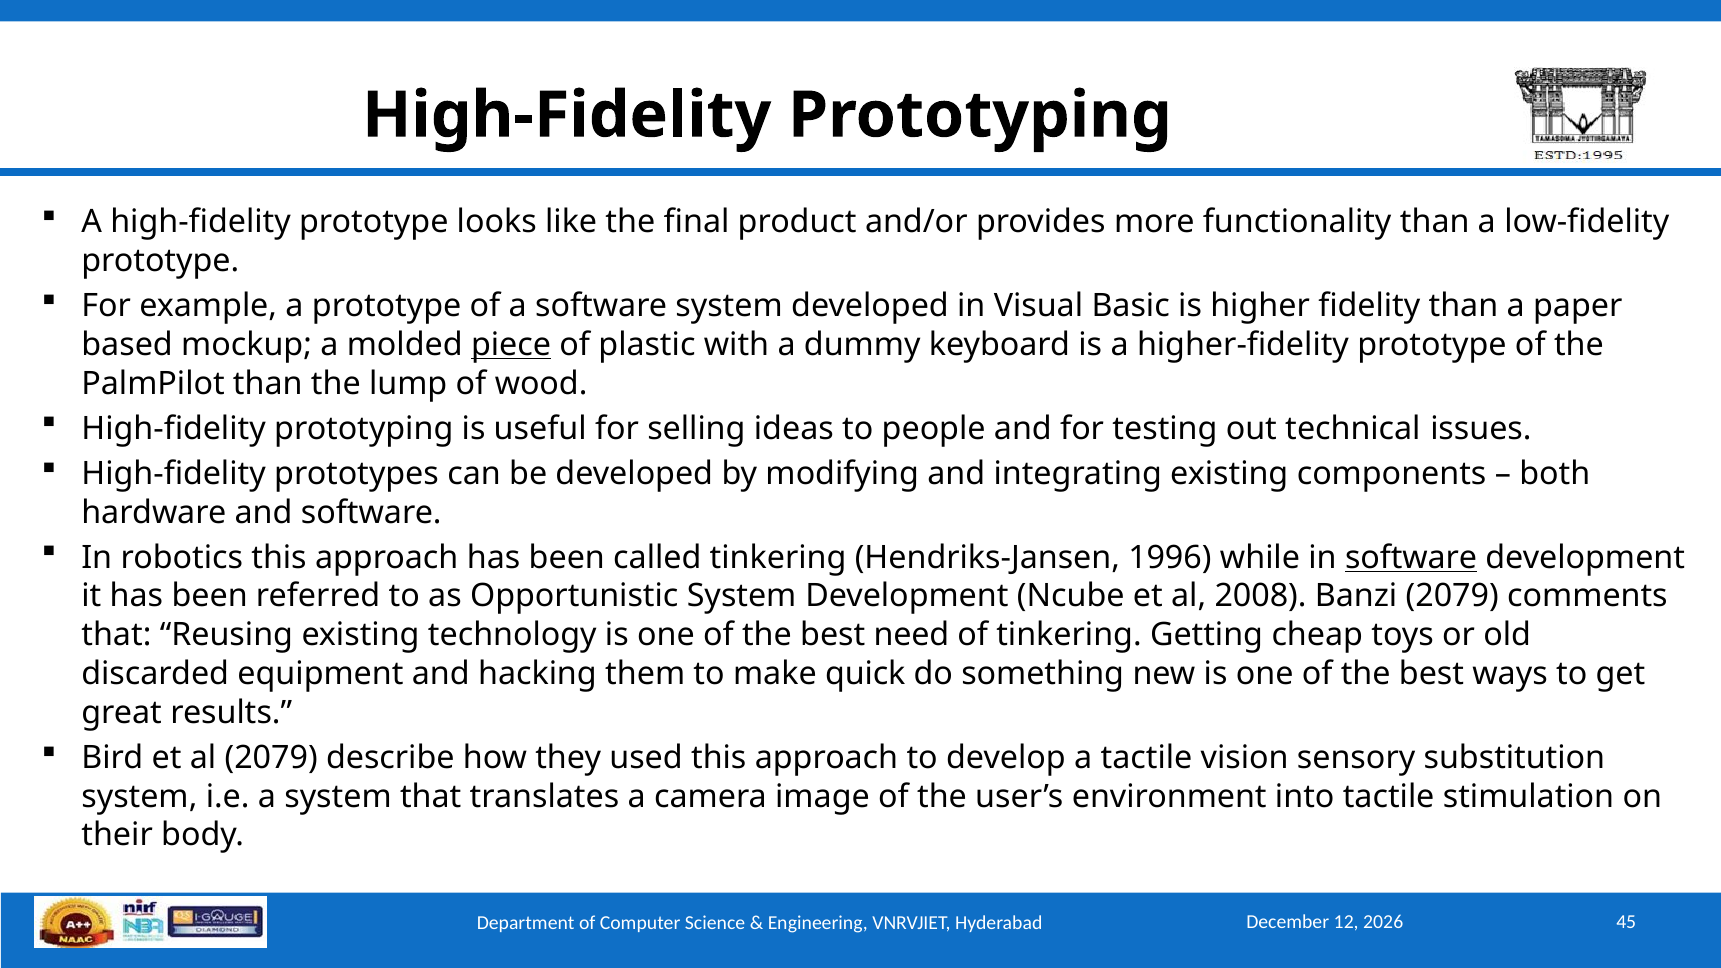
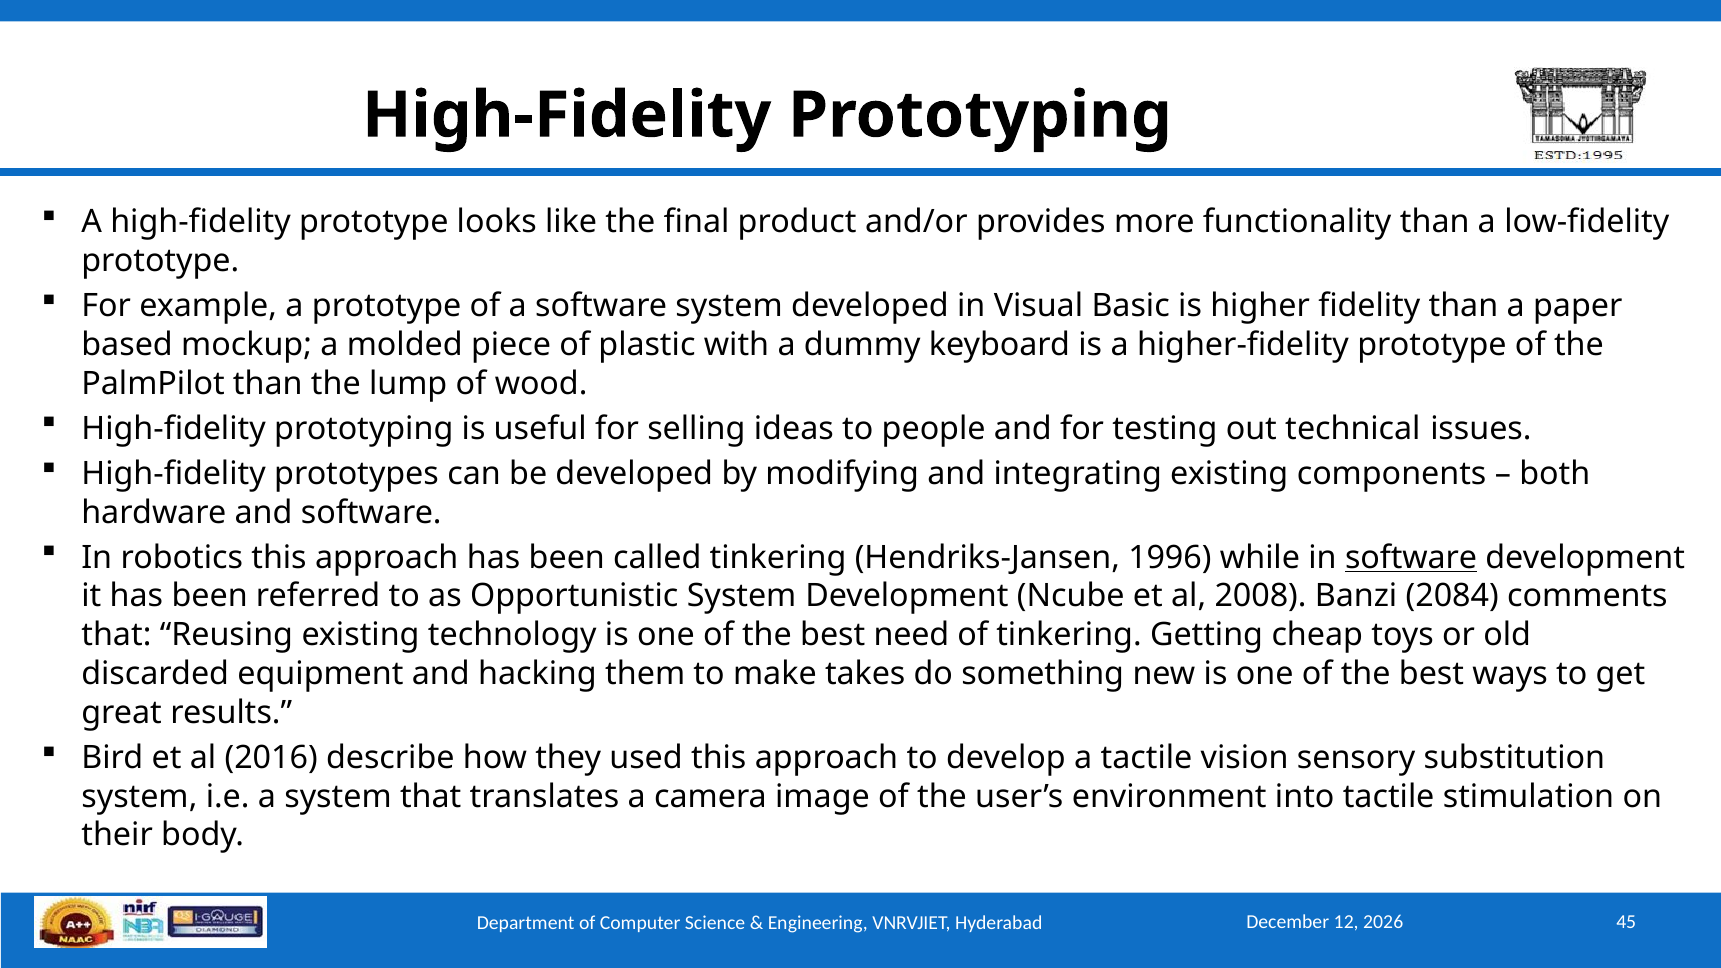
piece underline: present -> none (511, 345)
Banzi 2079: 2079 -> 2084 (1452, 596)
quick: quick -> takes (865, 674)
al 2079: 2079 -> 2016 (271, 758)
